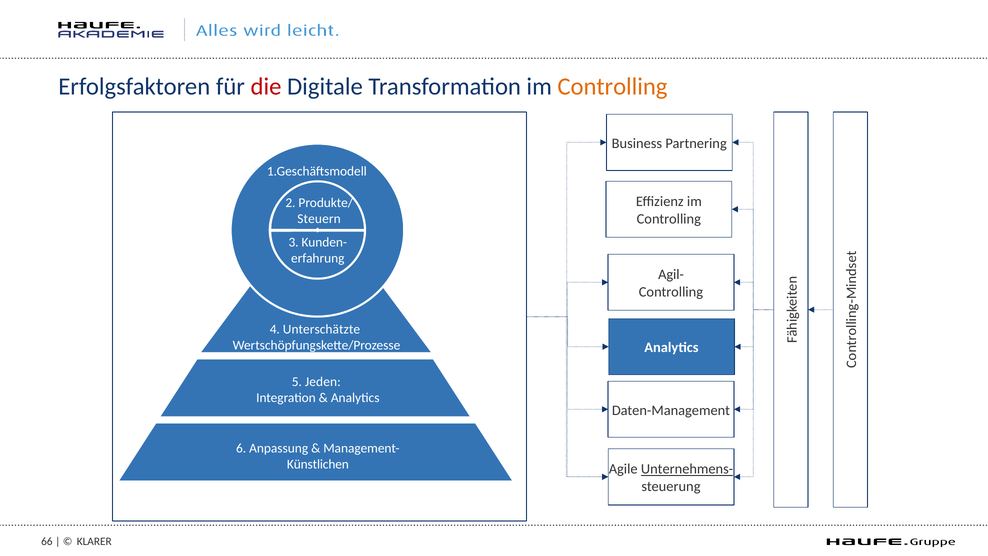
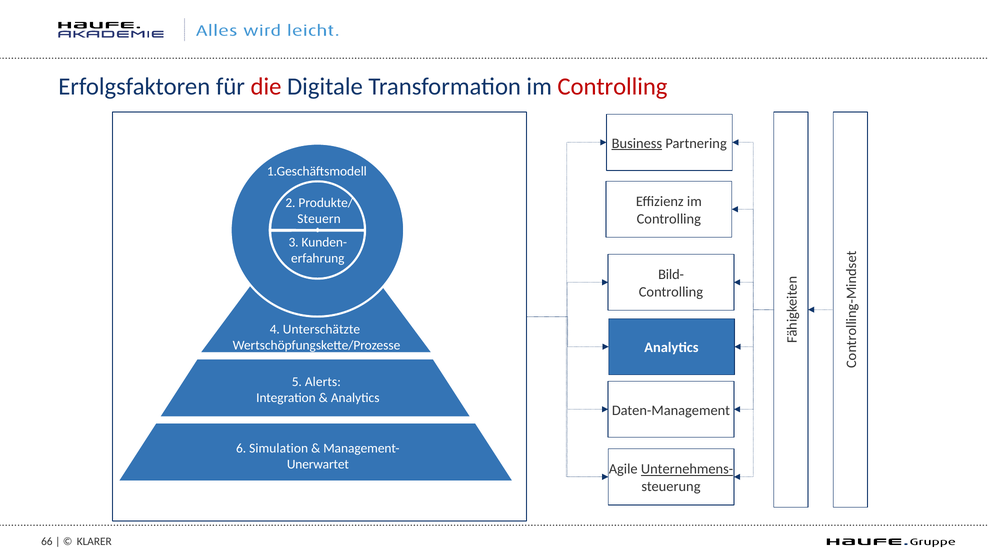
Controlling colour: orange -> red (612, 87)
Business underline: none -> present (637, 143)
Agil-: Agil- -> Bild- (671, 275)
Jeden: Jeden -> Alerts (323, 381)
Anpassung: Anpassung -> Simulation (279, 448)
Künstlichen: Künstlichen -> Unerwartet (318, 464)
